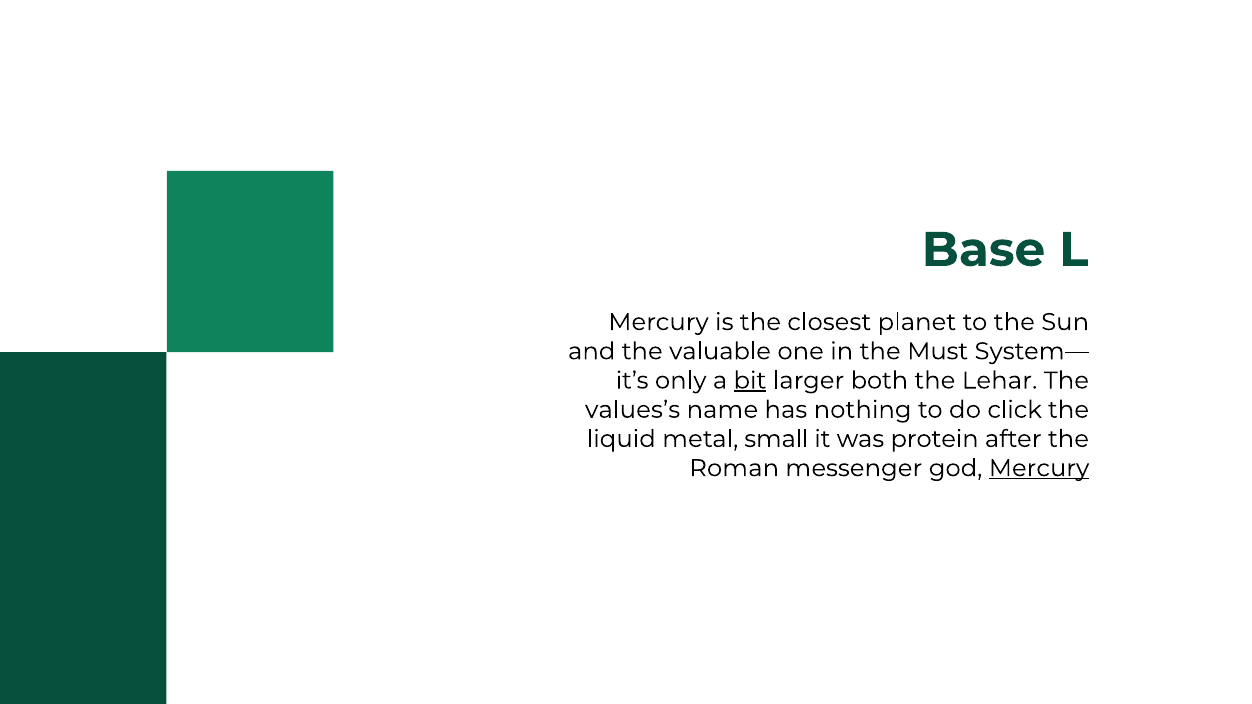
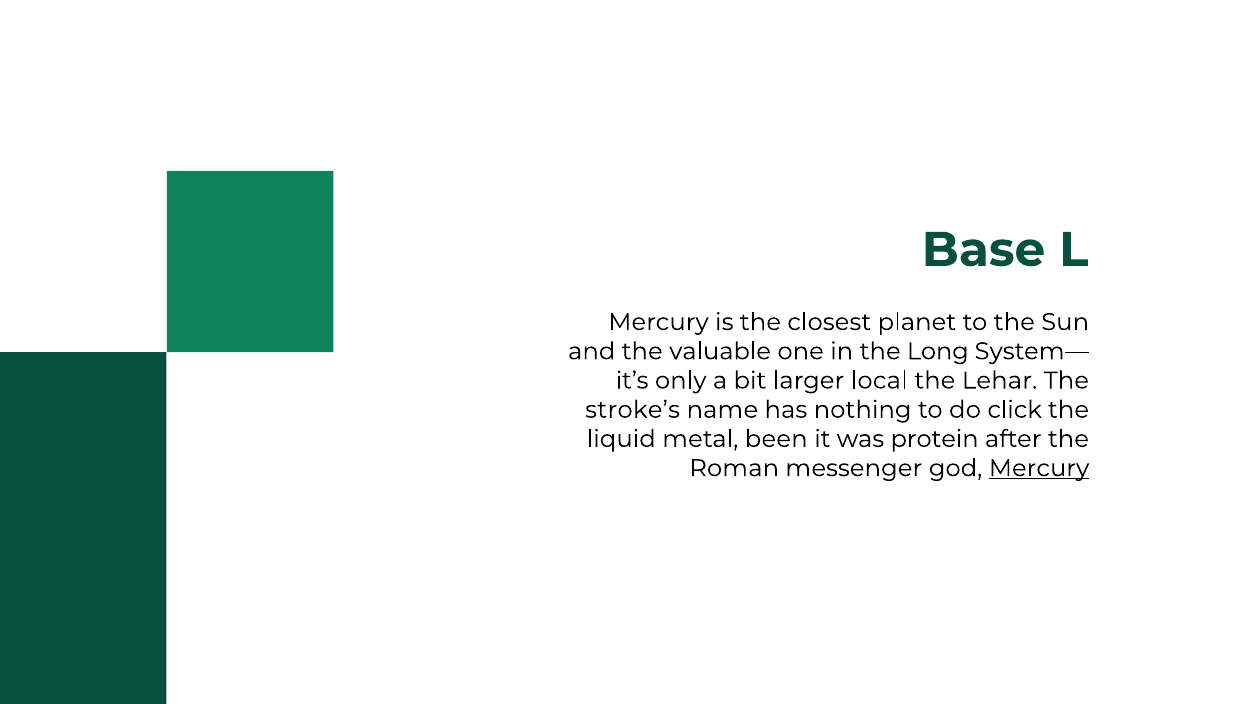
Must: Must -> Long (938, 351)
bit underline: present -> none (750, 381)
both: both -> local (879, 381)
values’s: values’s -> stroke’s (633, 410)
small: small -> been (776, 439)
